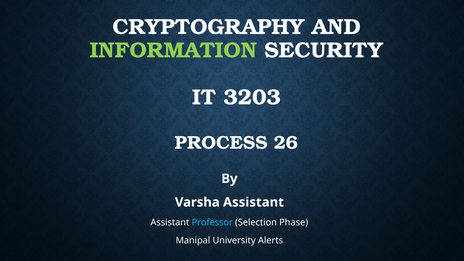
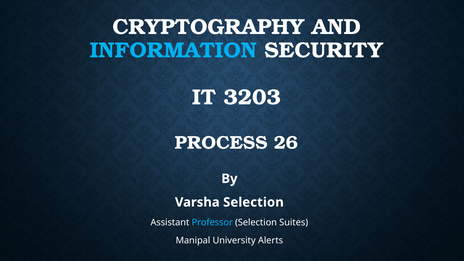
INFORMATION colour: light green -> light blue (173, 50)
Varsha Assistant: Assistant -> Selection (253, 202)
Phase: Phase -> Suites (294, 222)
